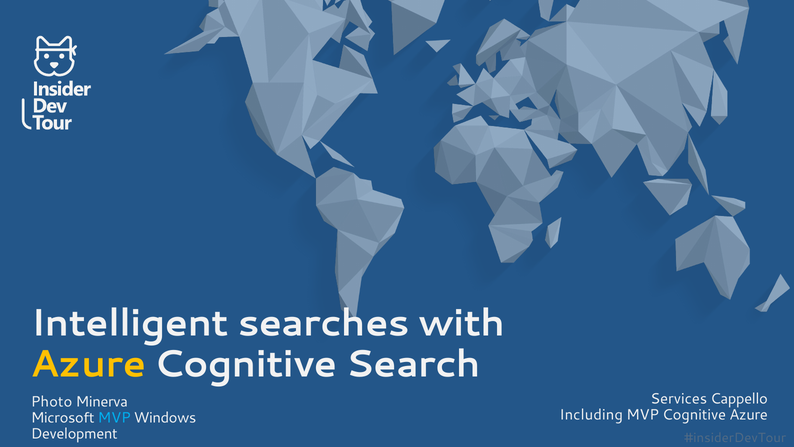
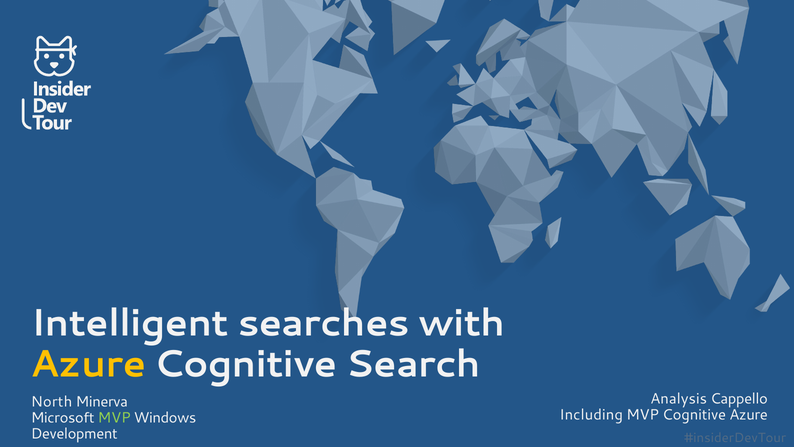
Services: Services -> Analysis (679, 398)
Photo: Photo -> North (52, 401)
MVP colour: light blue -> light green (114, 417)
